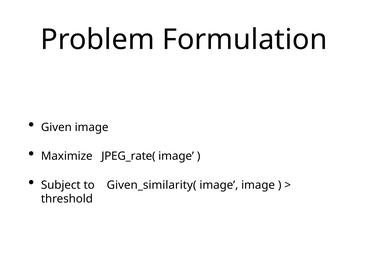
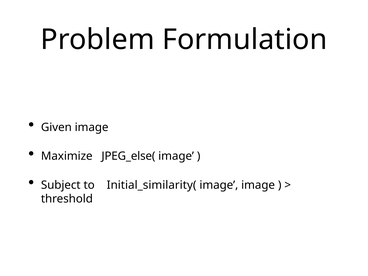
JPEG_rate(: JPEG_rate( -> JPEG_else( (128, 156)
Given_similarity(: Given_similarity( -> Initial_similarity( (152, 185)
